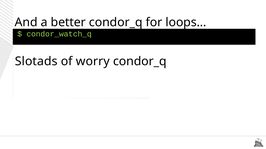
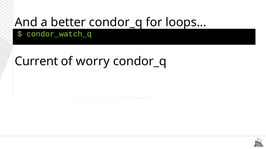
Slotads: Slotads -> Current (36, 62)
